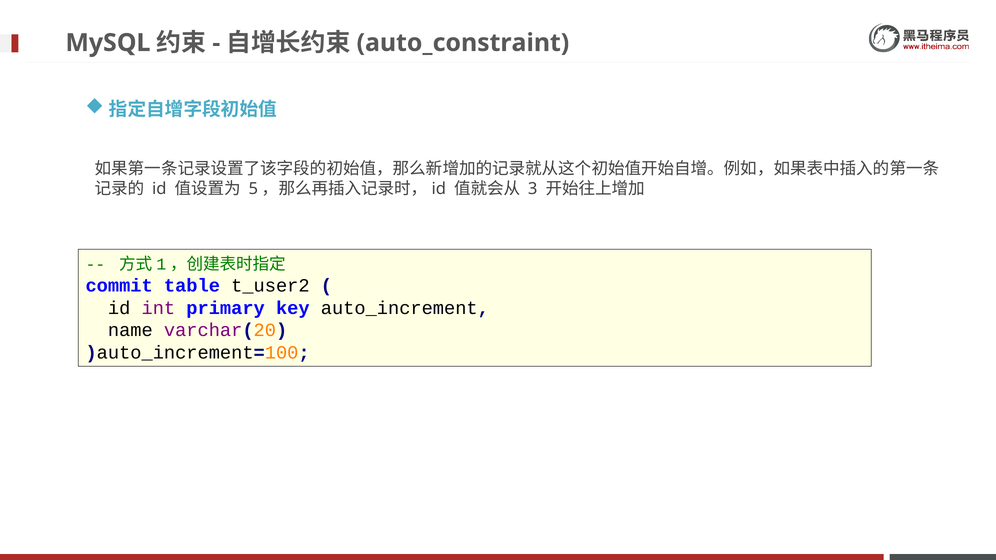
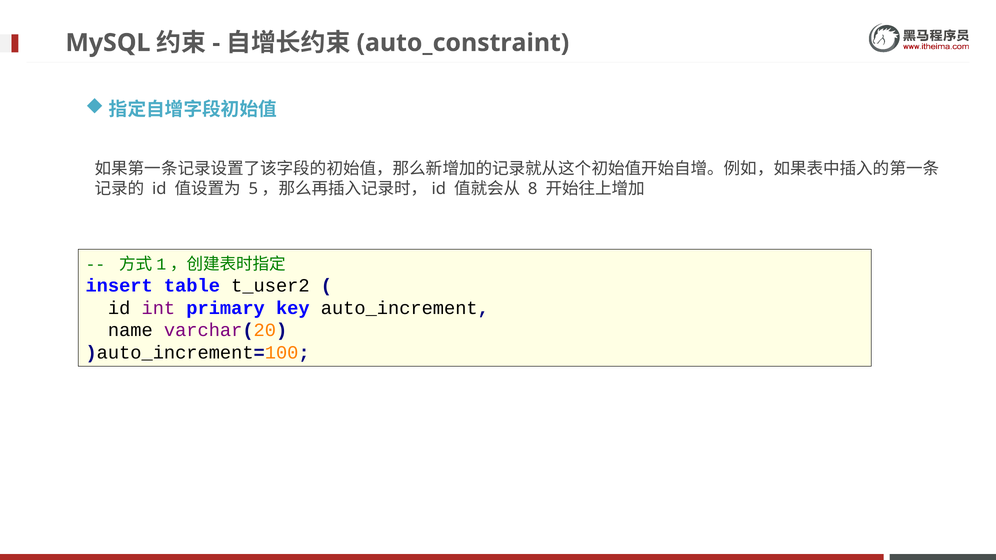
3: 3 -> 8 (533, 189)
commit: commit -> insert (119, 286)
